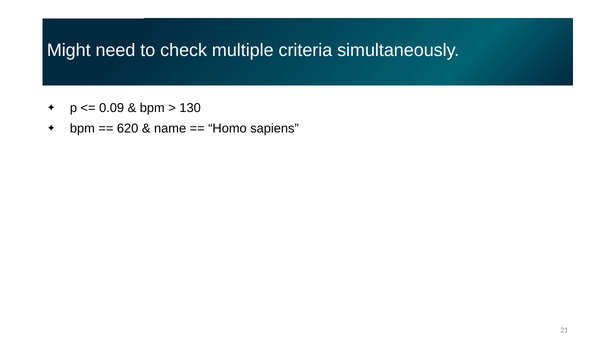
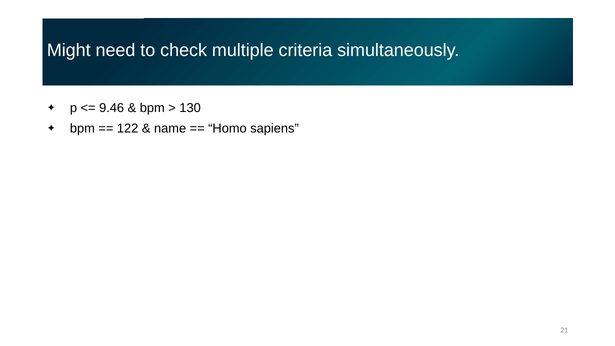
0.09: 0.09 -> 9.46 (112, 108)
620: 620 -> 122 (128, 128)
